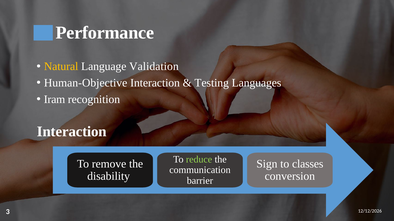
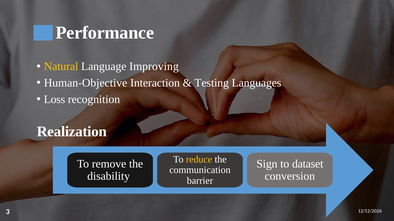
Validation: Validation -> Improving (154, 67)
Iram: Iram -> Loss (55, 100)
Interaction: Interaction -> Realization (72, 132)
reduce colour: light green -> yellow (199, 160)
classes: classes -> dataset (308, 164)
